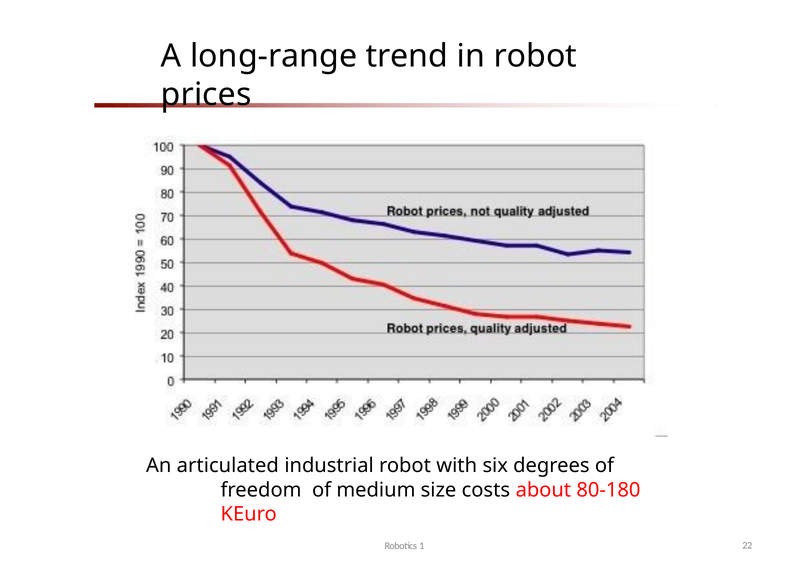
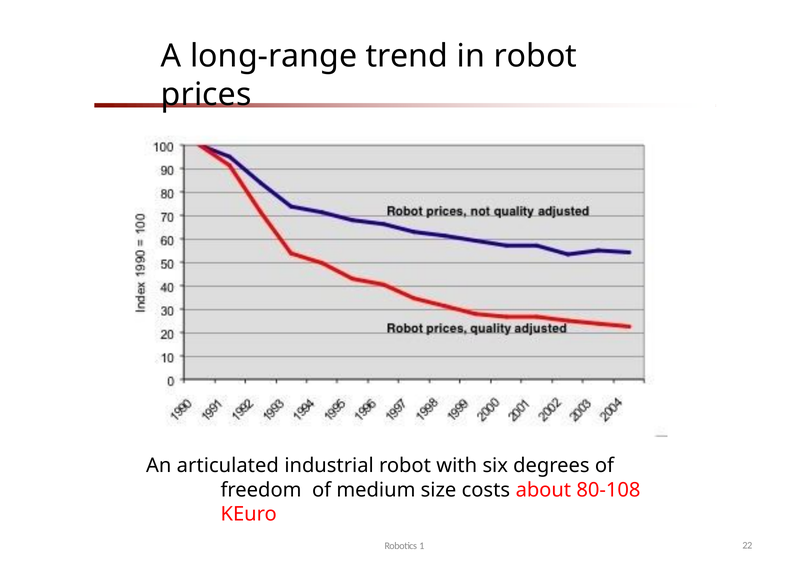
80-180: 80-180 -> 80-108 (608, 490)
